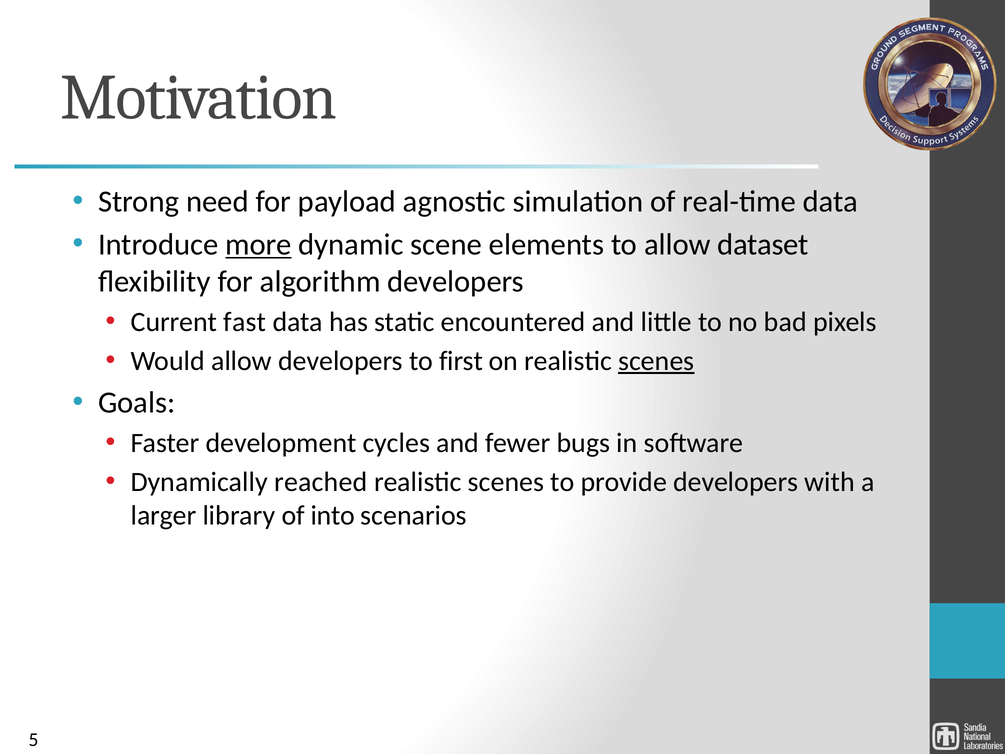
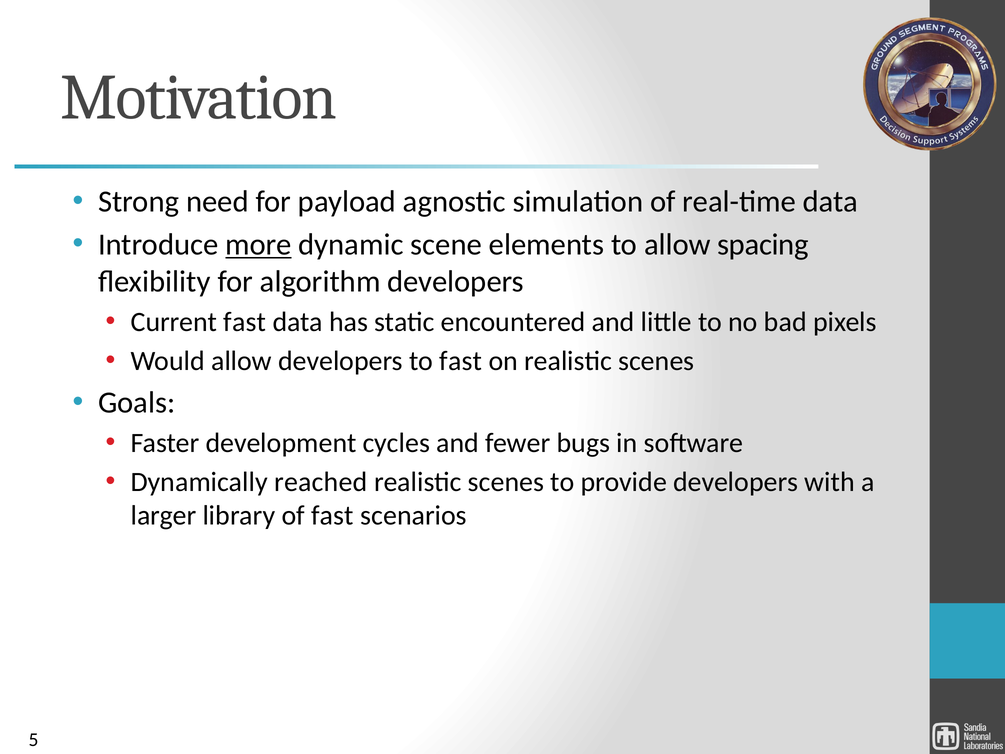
dataset: dataset -> spacing (763, 244)
to first: first -> fast (461, 361)
scenes underline: present -> none (656, 361)
of into: into -> fast (332, 516)
